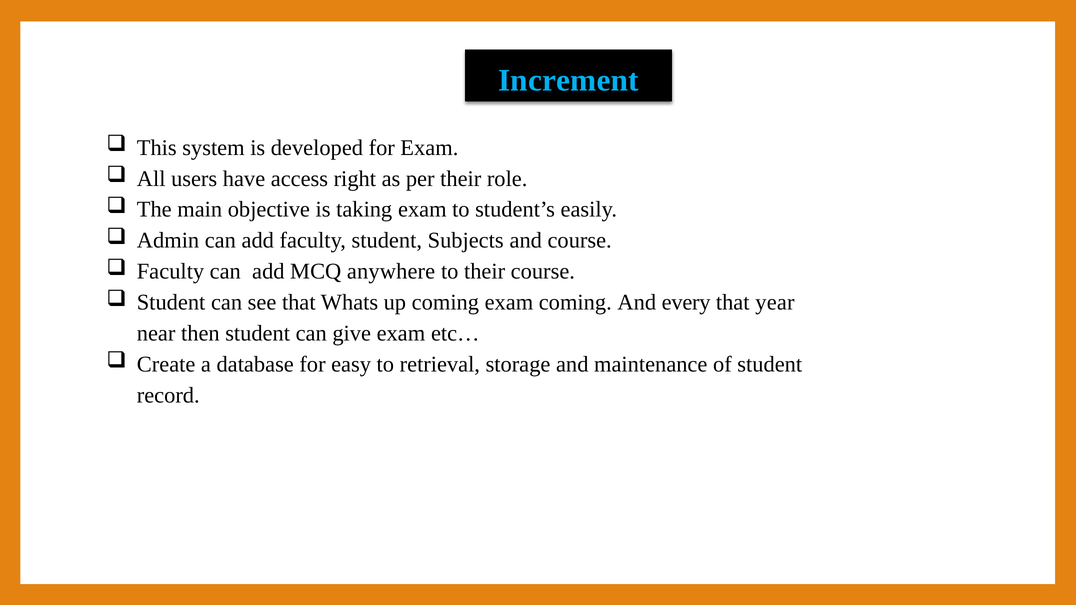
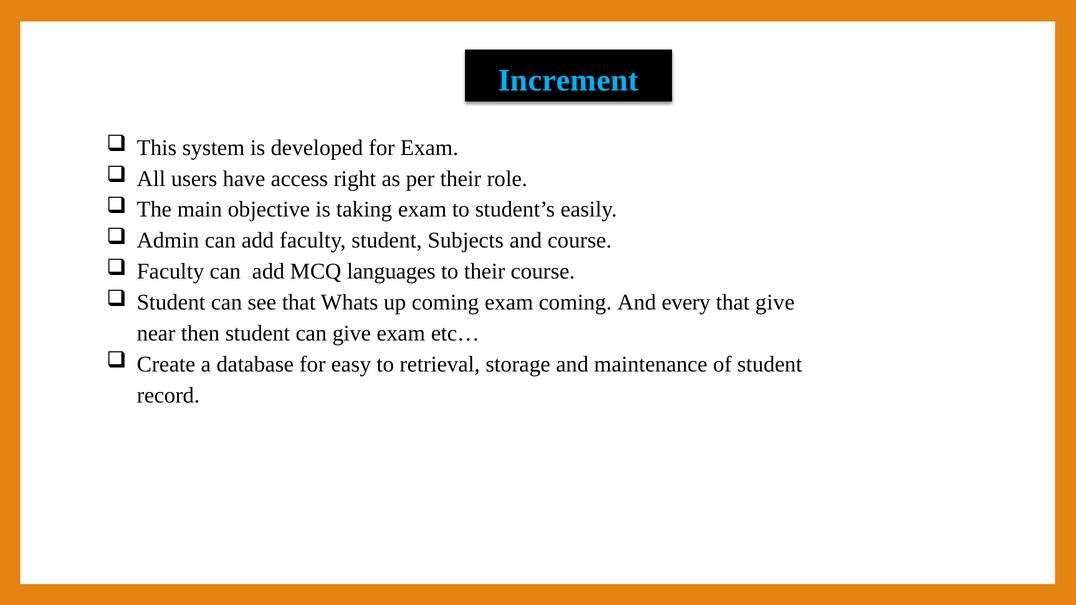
anywhere: anywhere -> languages (391, 272)
that year: year -> give (775, 302)
